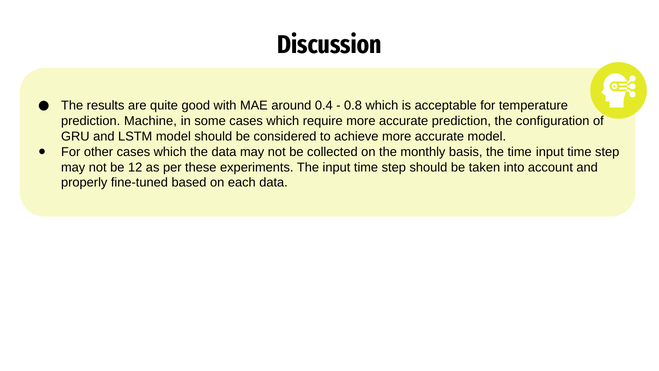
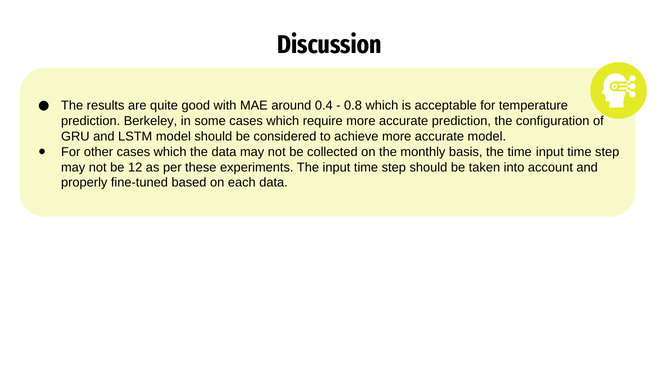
Machine: Machine -> Berkeley (151, 121)
